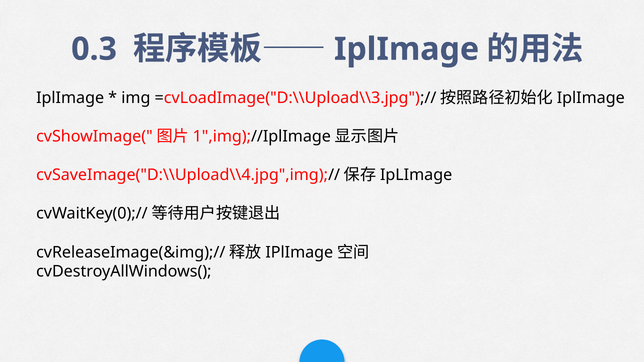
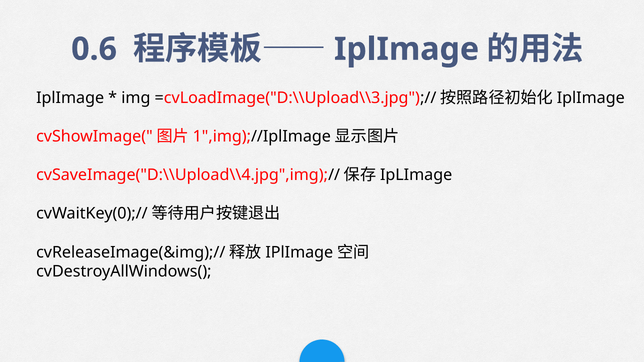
0.3: 0.3 -> 0.6 (94, 49)
